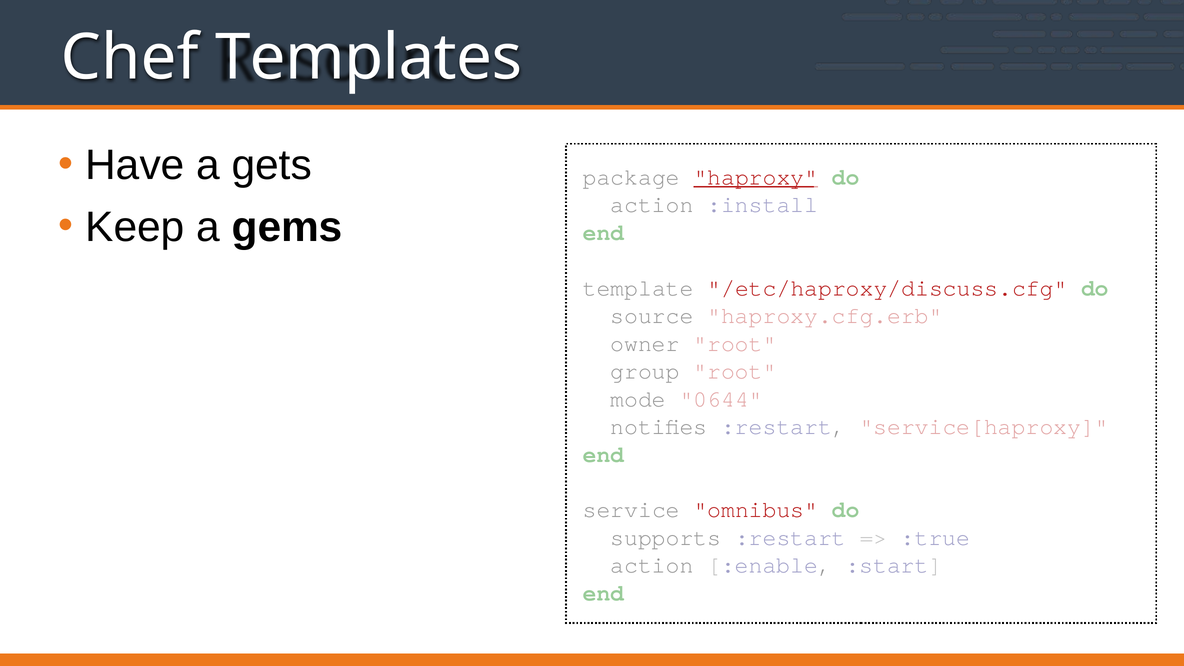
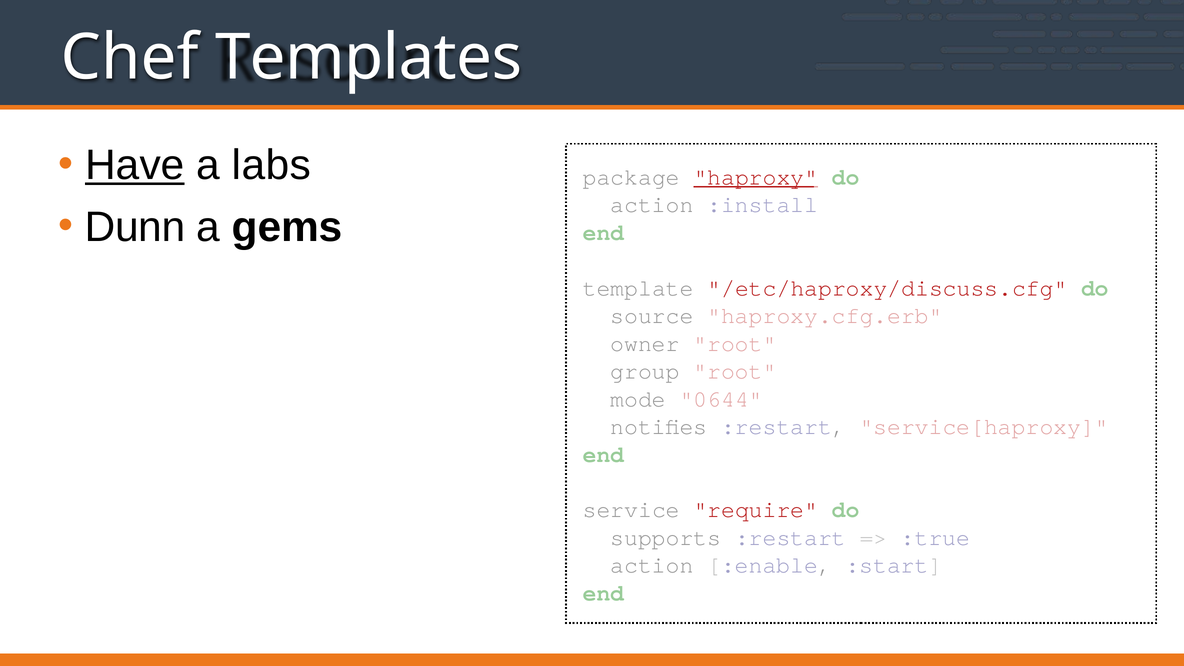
Have underline: none -> present (135, 165)
gets: gets -> labs (272, 165)
Keep: Keep -> Dunn (135, 227)
omnibus: omnibus -> require (756, 510)
